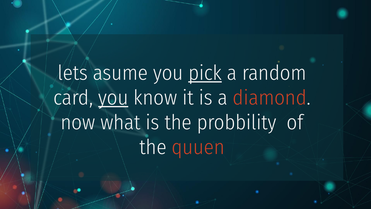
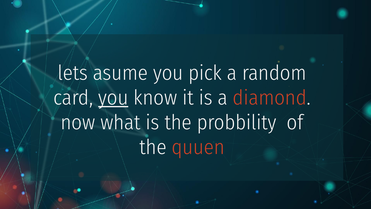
pick underline: present -> none (205, 73)
